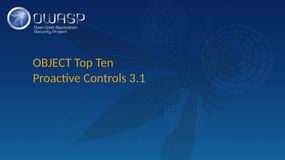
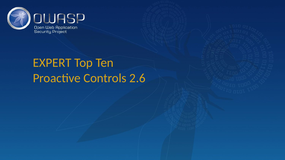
OBJECT: OBJECT -> EXPERT (52, 63)
3.1: 3.1 -> 2.6 (137, 78)
